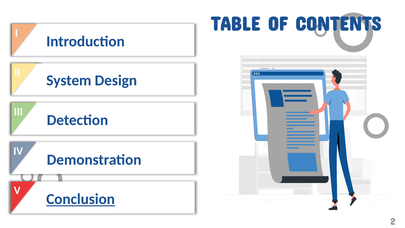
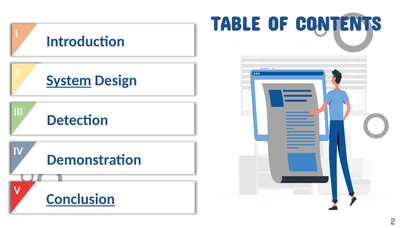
System underline: none -> present (69, 80)
